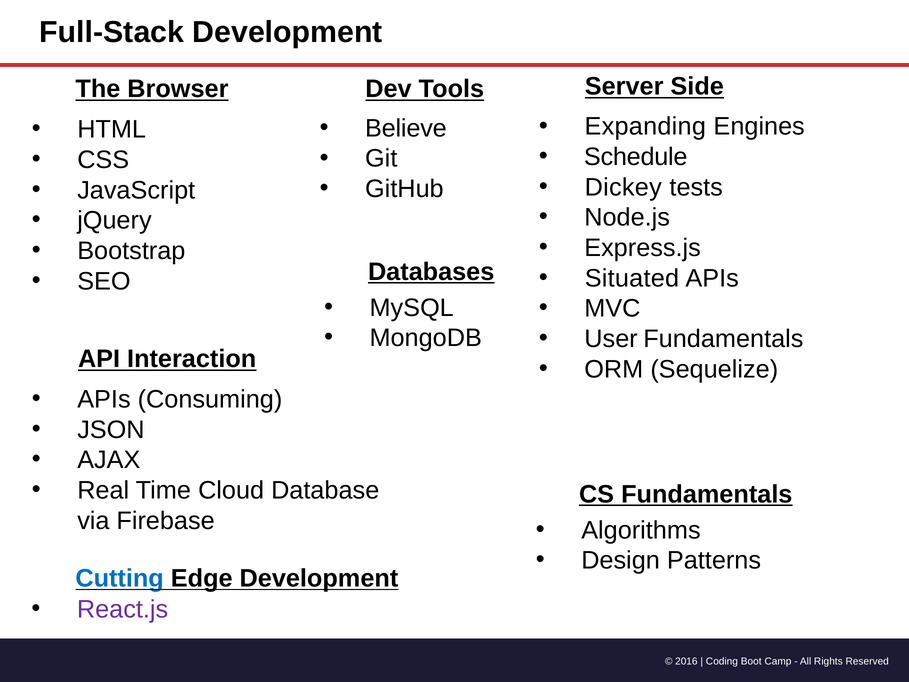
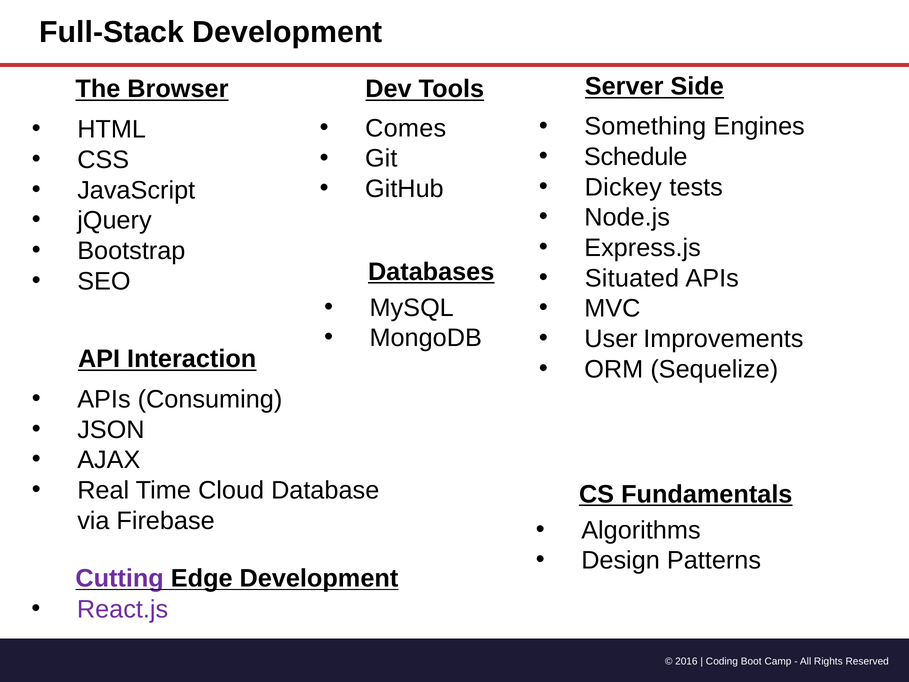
Expanding: Expanding -> Something (645, 127)
Believe: Believe -> Comes (406, 128)
User Fundamentals: Fundamentals -> Improvements (723, 339)
Cutting colour: blue -> purple (120, 578)
